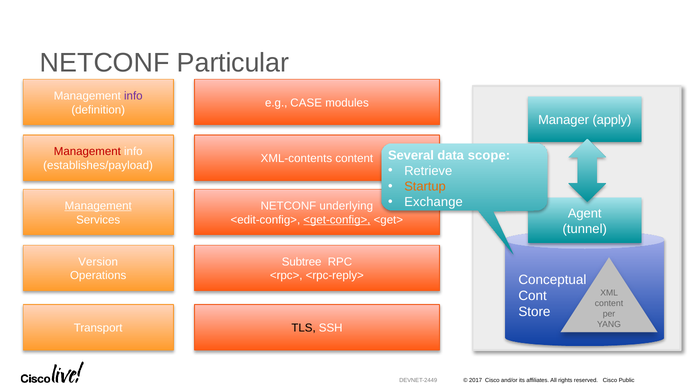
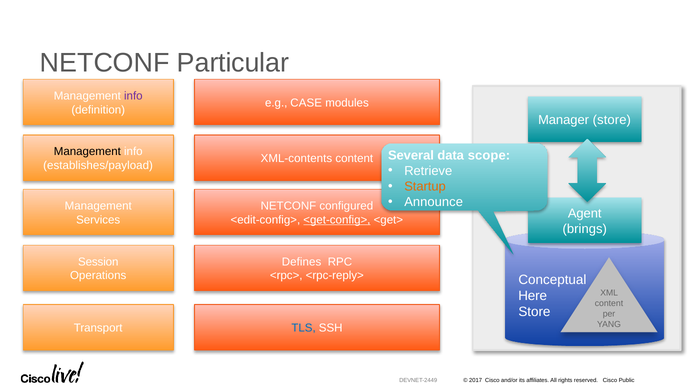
Manager apply: apply -> store (612, 120)
Management colour: red -> black (87, 152)
Exchange: Exchange -> Announce (434, 202)
Management underline: present -> none (98, 206)
underlying: underlying -> configured (346, 206)
tunnel: tunnel -> brings (585, 229)
Version: Version -> Session (98, 262)
Subtree: Subtree -> Defines (302, 262)
Cont: Cont -> Here (533, 296)
TLS colour: black -> blue (304, 328)
